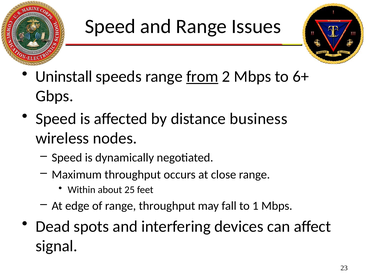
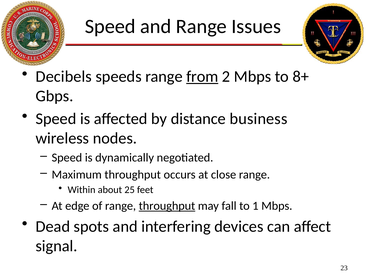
Uninstall: Uninstall -> Decibels (64, 77)
6+: 6+ -> 8+ (301, 77)
throughput underline: none -> present (167, 206)
